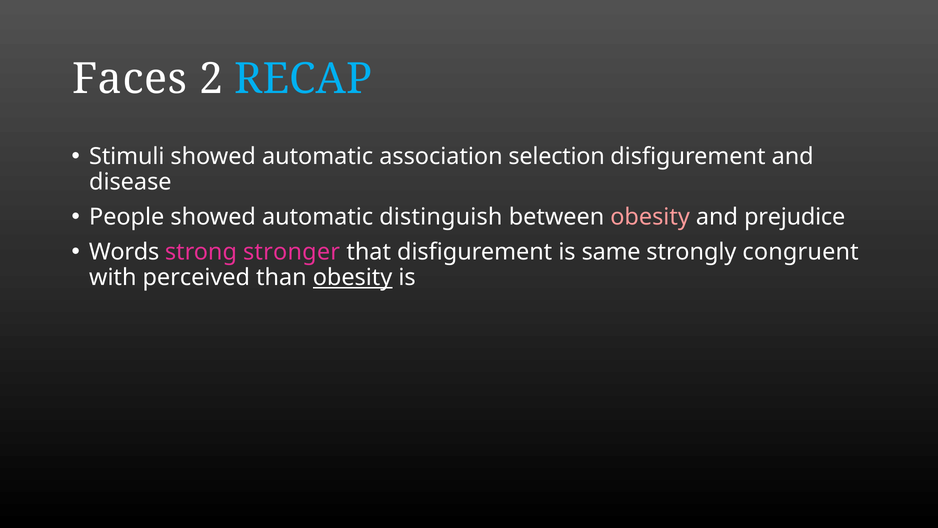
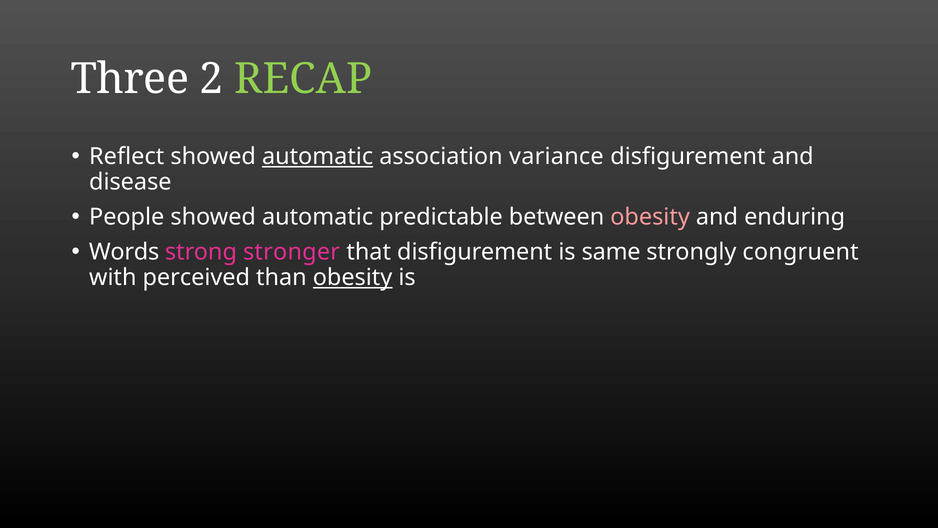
Faces: Faces -> Three (130, 79)
RECAP colour: light blue -> light green (303, 79)
Stimuli: Stimuli -> Reflect (127, 156)
automatic underline: none -> present (318, 156)
selection: selection -> variance (556, 156)
distinguish: distinguish -> predictable (441, 217)
prejudice: prejudice -> enduring (795, 217)
